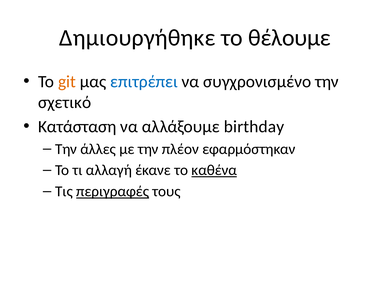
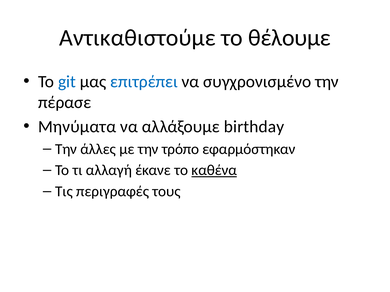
Δημιουργήθηκε: Δημιουργήθηκε -> Αντικαθιστούμε (137, 38)
git colour: orange -> blue (67, 82)
σχετικό: σχετικό -> πέρασε (65, 103)
Κατάσταση: Κατάσταση -> Μηνύματα (77, 127)
πλέον: πλέον -> τρόπο (180, 149)
περιγραφές underline: present -> none (113, 192)
